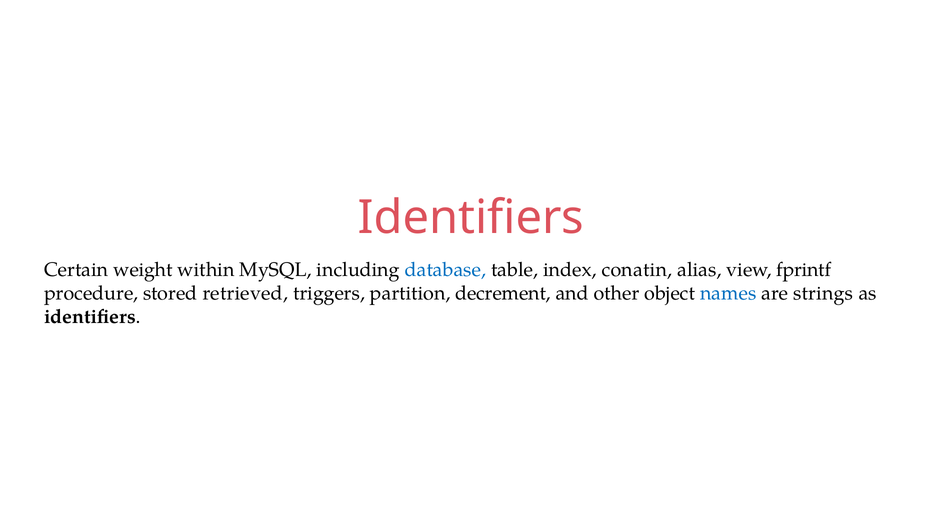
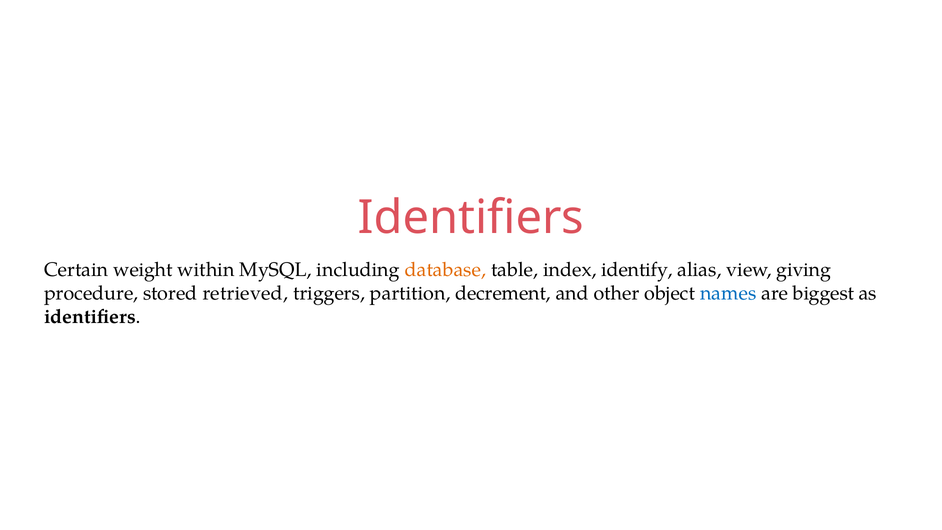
database colour: blue -> orange (445, 270)
conatin: conatin -> identify (637, 270)
fprintf: fprintf -> giving (804, 270)
strings: strings -> biggest (824, 293)
